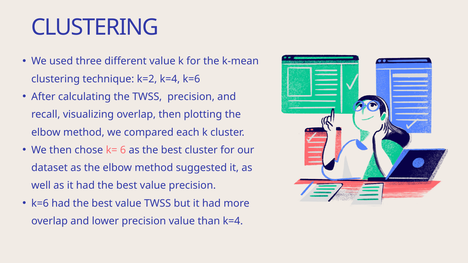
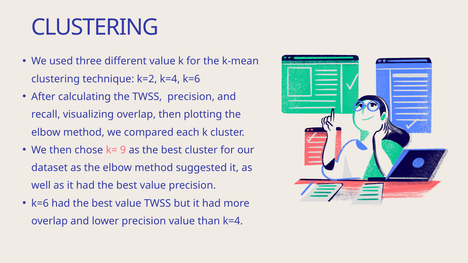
6: 6 -> 9 (123, 150)
